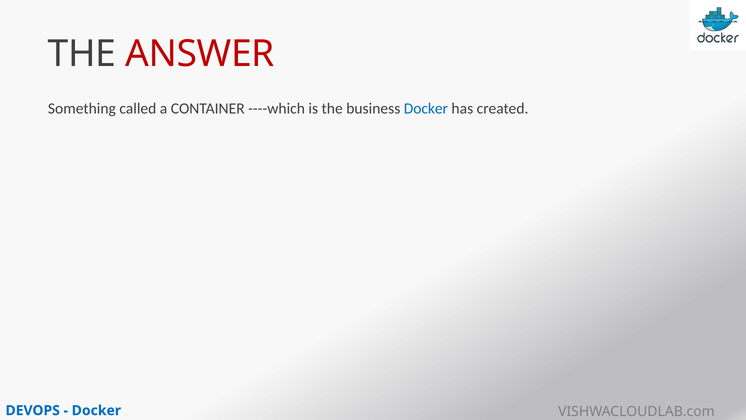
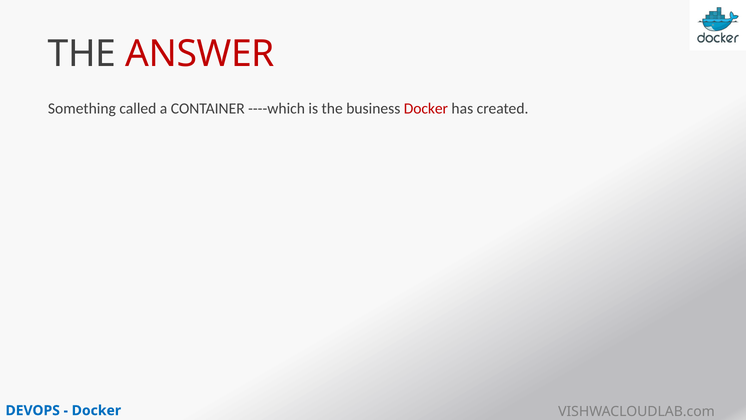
Docker colour: blue -> red (426, 109)
